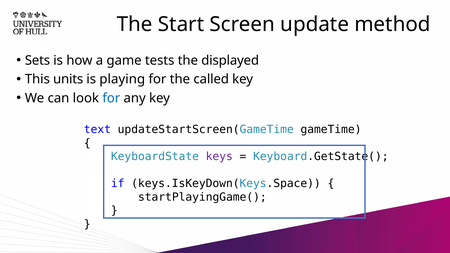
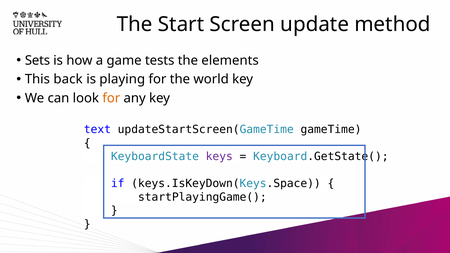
displayed: displayed -> elements (230, 60)
units: units -> back (68, 79)
called: called -> world (211, 79)
for colour: blue -> orange (111, 98)
